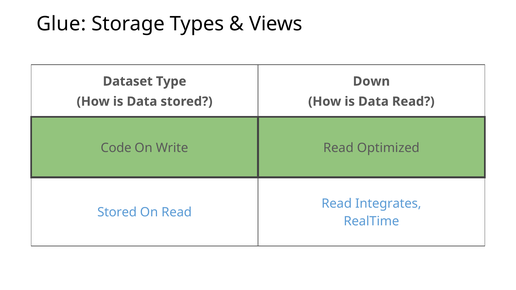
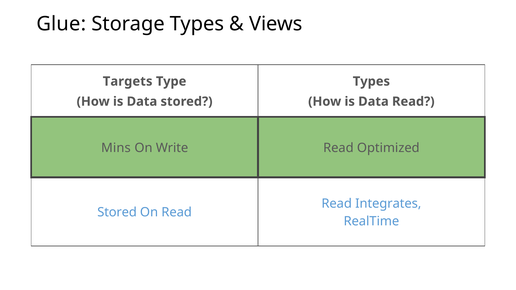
Dataset: Dataset -> Targets (128, 81)
Down: Down -> Types (371, 81)
Code: Code -> Mins (116, 148)
